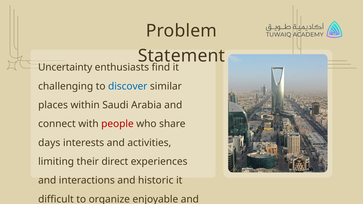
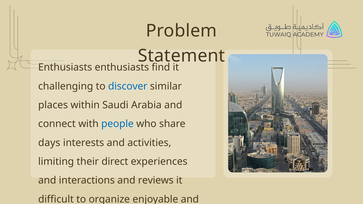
Uncertainty: Uncertainty -> Enthusiasts (65, 67)
people colour: red -> blue (117, 124)
historic: historic -> reviews (156, 181)
